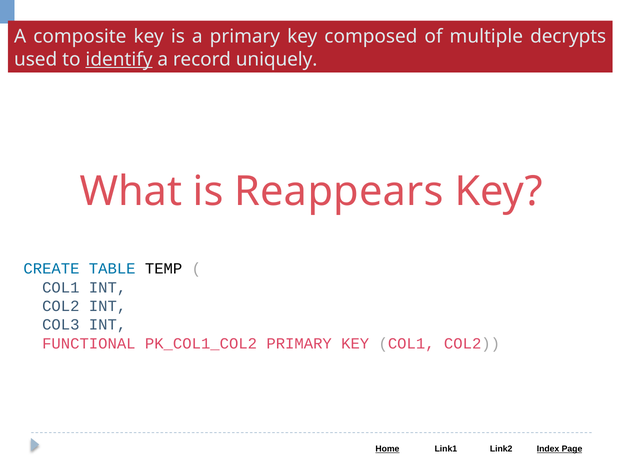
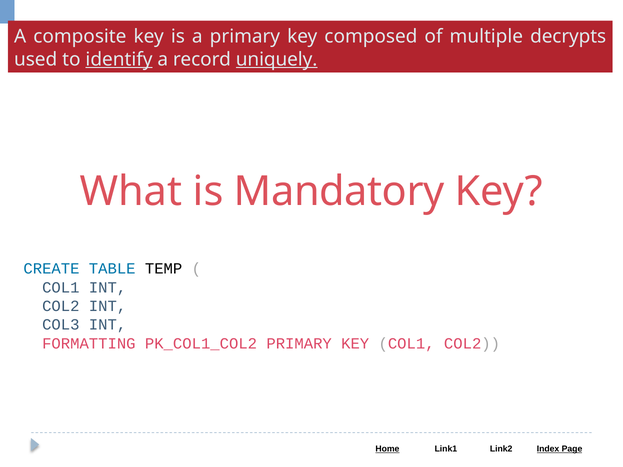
uniquely underline: none -> present (277, 59)
Reappears: Reappears -> Mandatory (339, 192)
FUNCTIONAL: FUNCTIONAL -> FORMATTING (89, 344)
